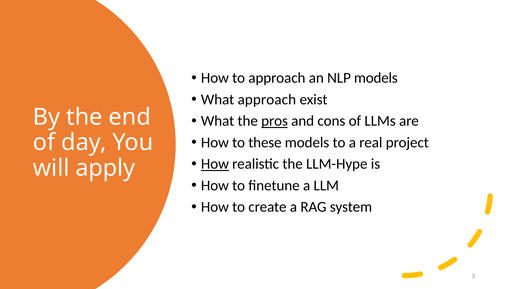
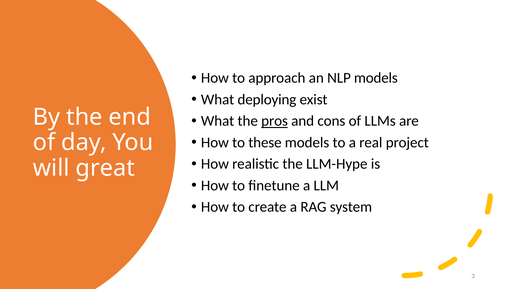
What approach: approach -> deploying (267, 100)
How underline: present -> none (215, 164)
apply: apply -> great (105, 168)
